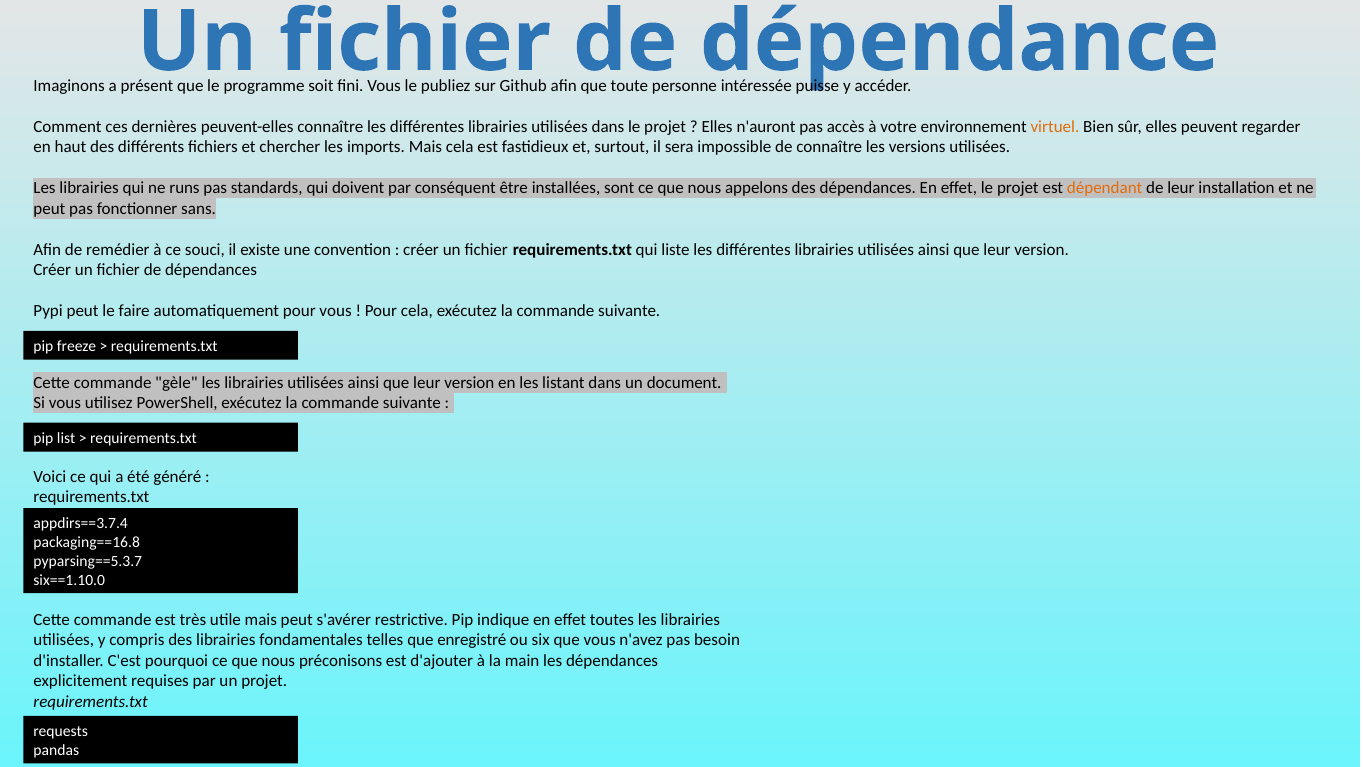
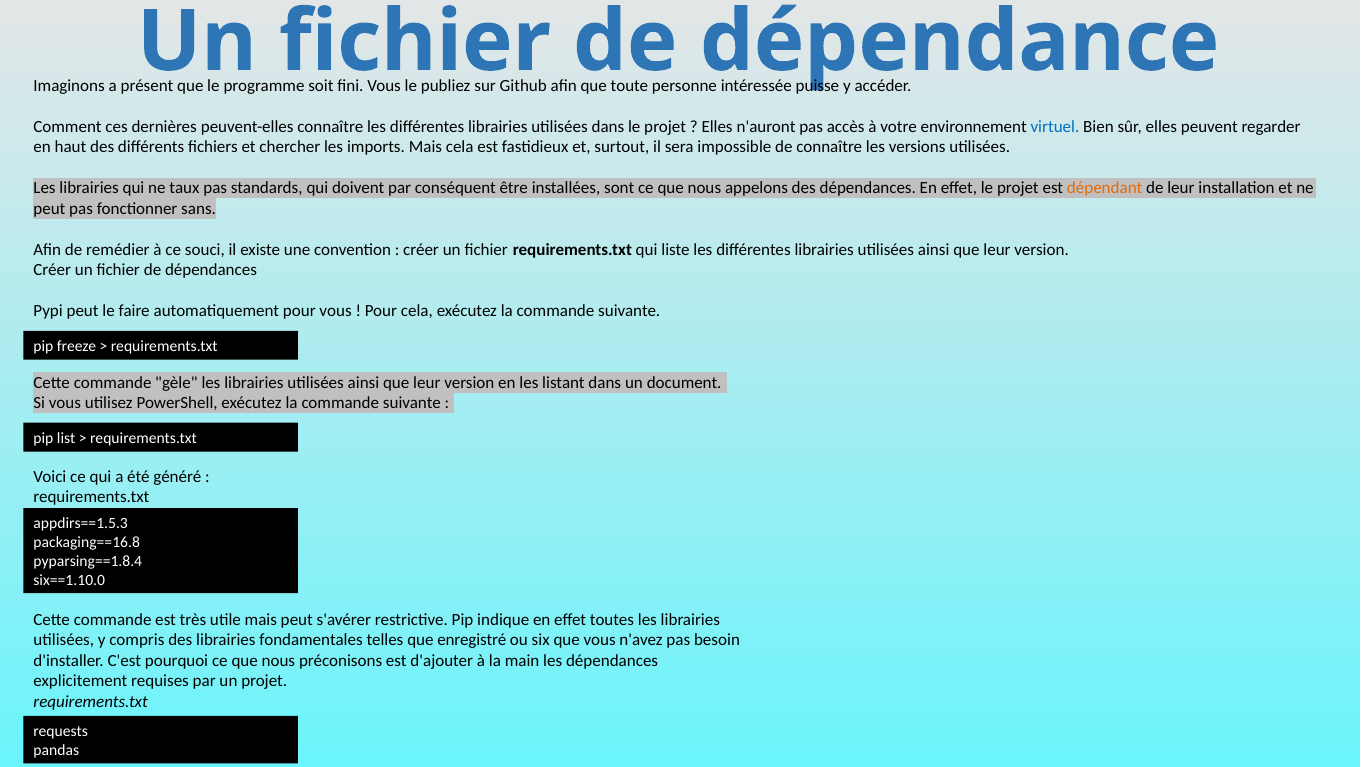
virtuel colour: orange -> blue (1055, 127)
runs: runs -> taux (184, 188)
appdirs==3.7.4: appdirs==3.7.4 -> appdirs==1.5.3 (81, 523)
pyparsing==5.3.7: pyparsing==5.3.7 -> pyparsing==1.8.4 (88, 561)
